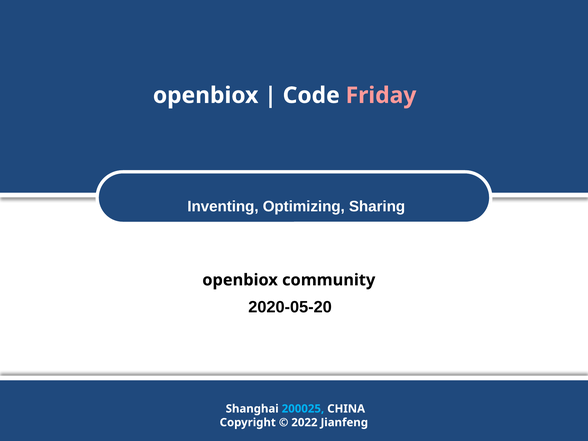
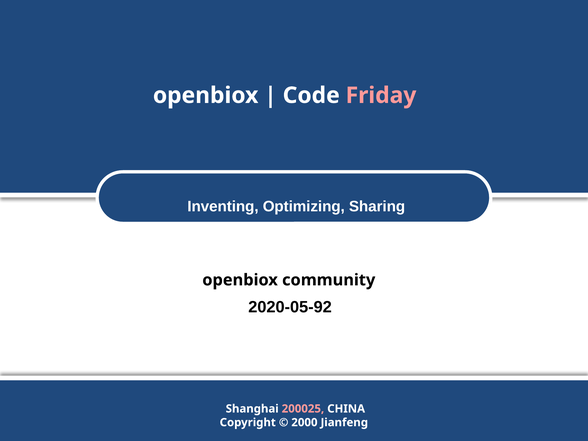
2020-05-20: 2020-05-20 -> 2020-05-92 (290, 307)
200025 colour: light blue -> pink (303, 409)
2022: 2022 -> 2000 (304, 422)
